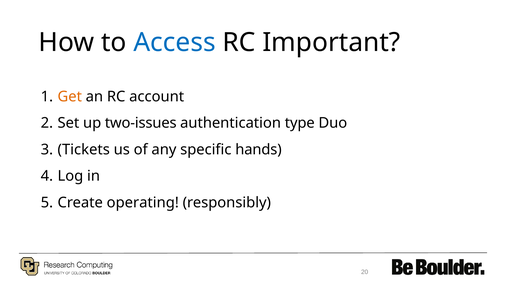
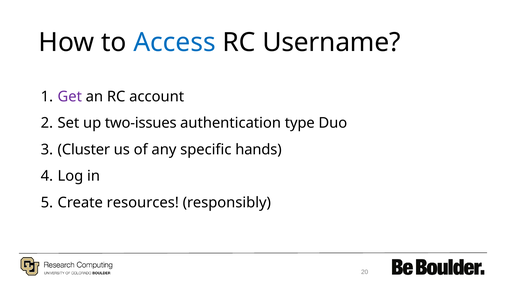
Important: Important -> Username (331, 43)
Get colour: orange -> purple (70, 96)
Tickets: Tickets -> Cluster (84, 149)
operating: operating -> resources (143, 202)
